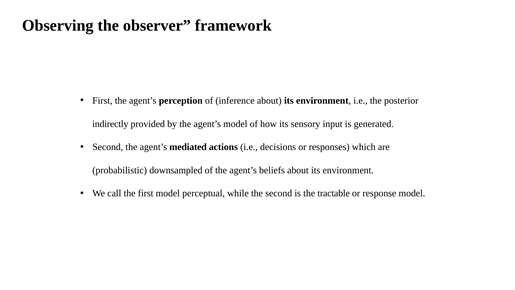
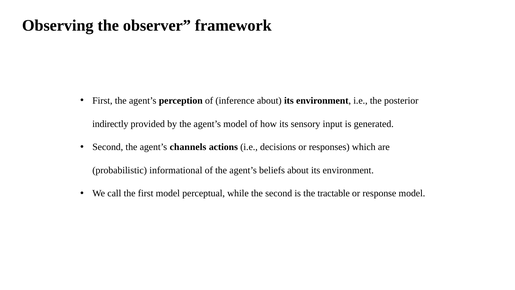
mediated: mediated -> channels (188, 147)
downsampled: downsampled -> informational (176, 170)
